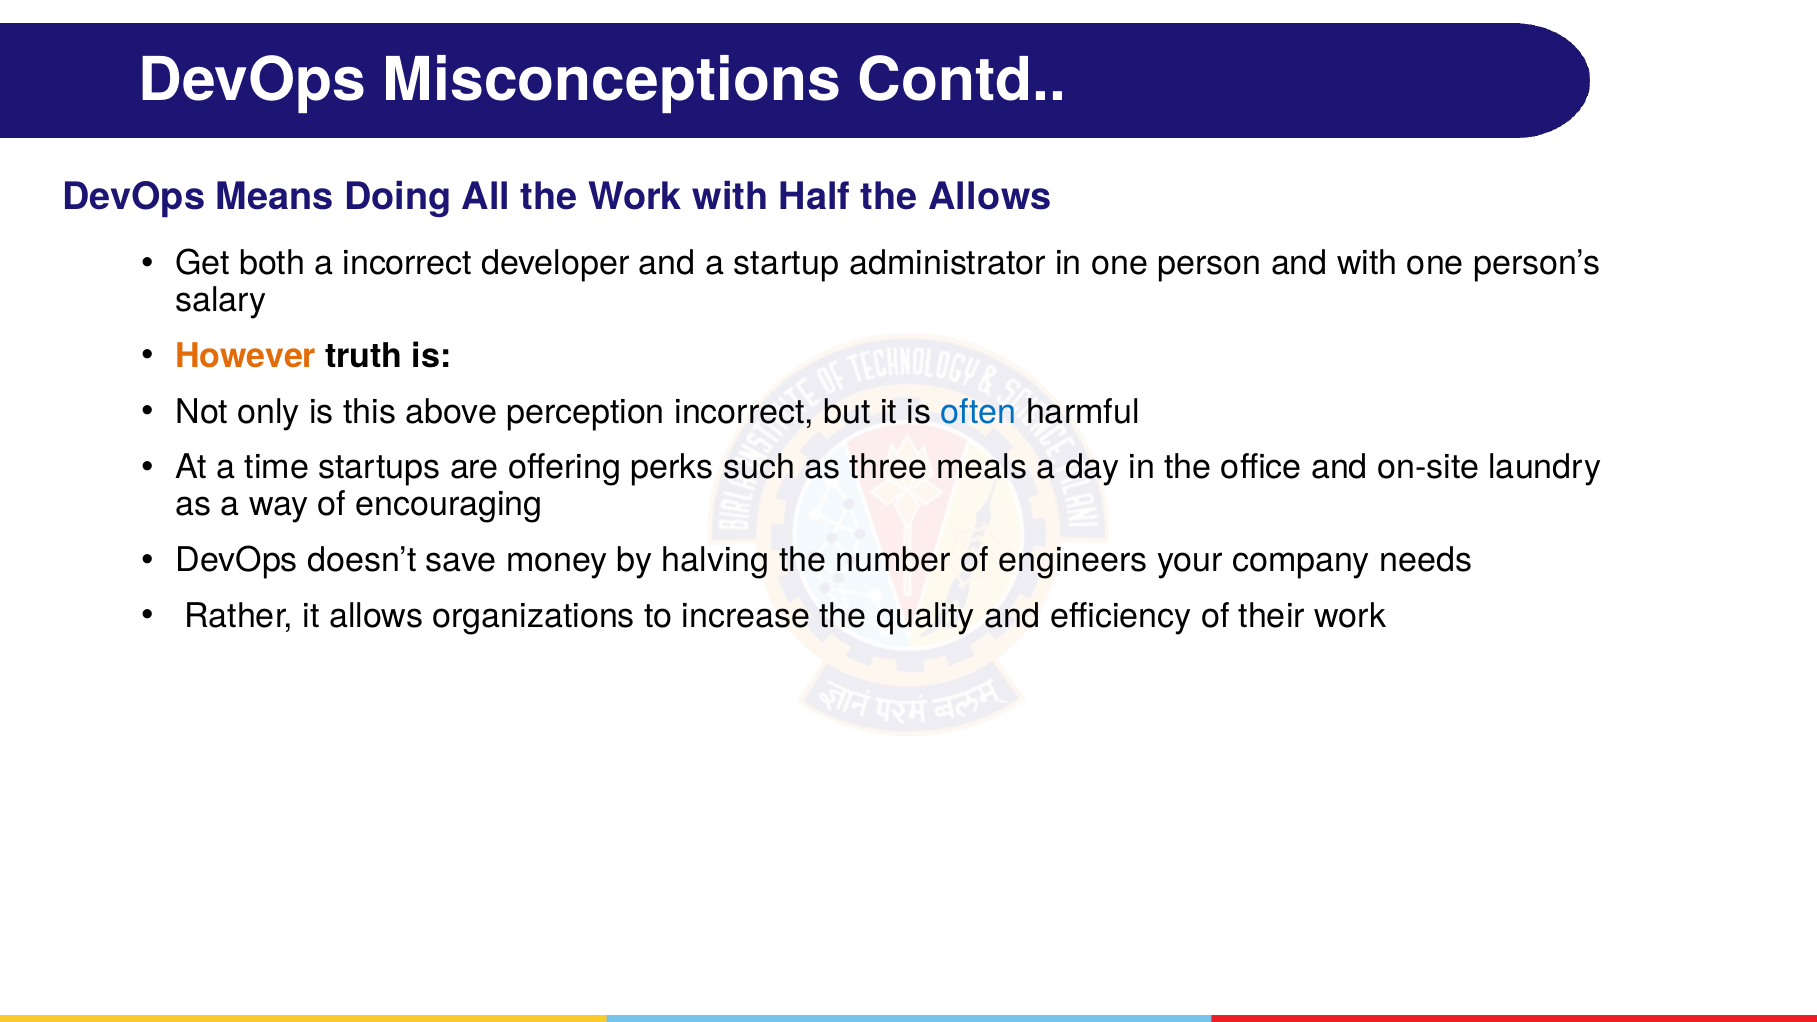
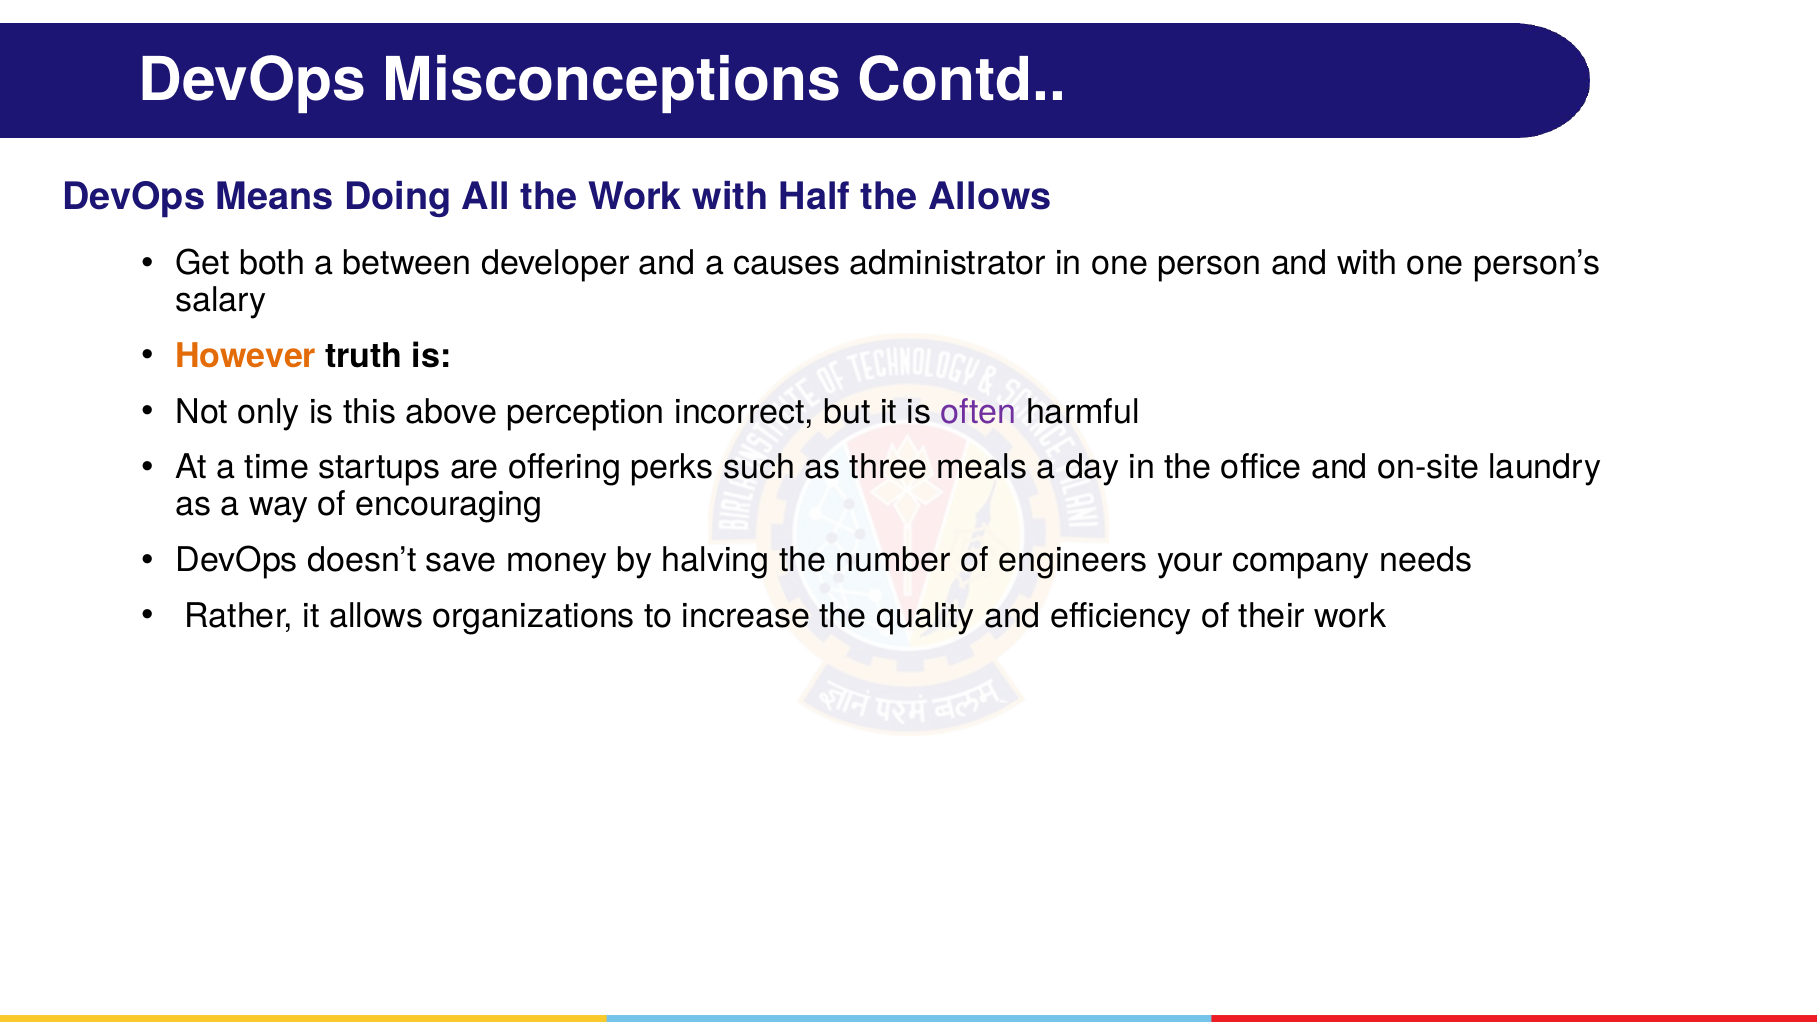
a incorrect: incorrect -> between (407, 264)
startup: startup -> causes (787, 264)
often colour: blue -> purple (979, 412)
